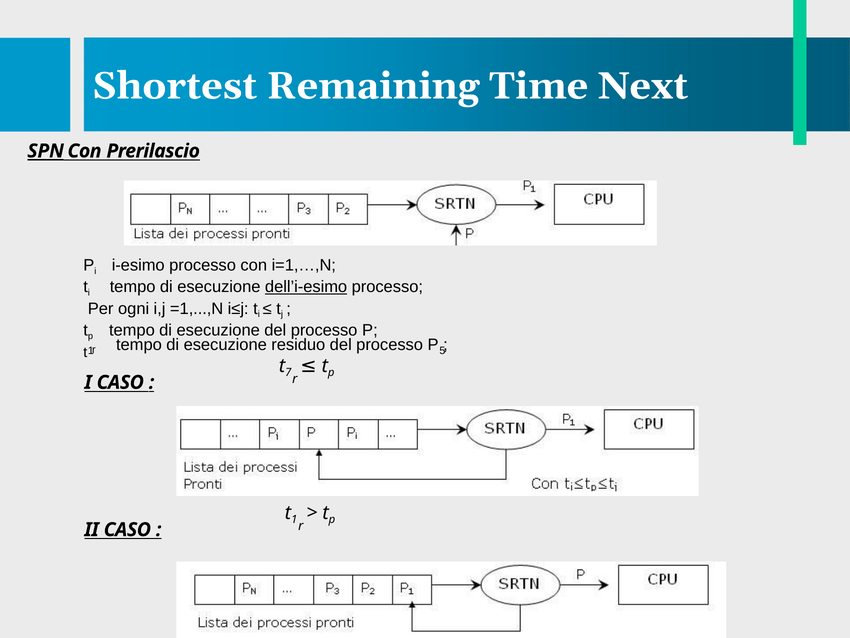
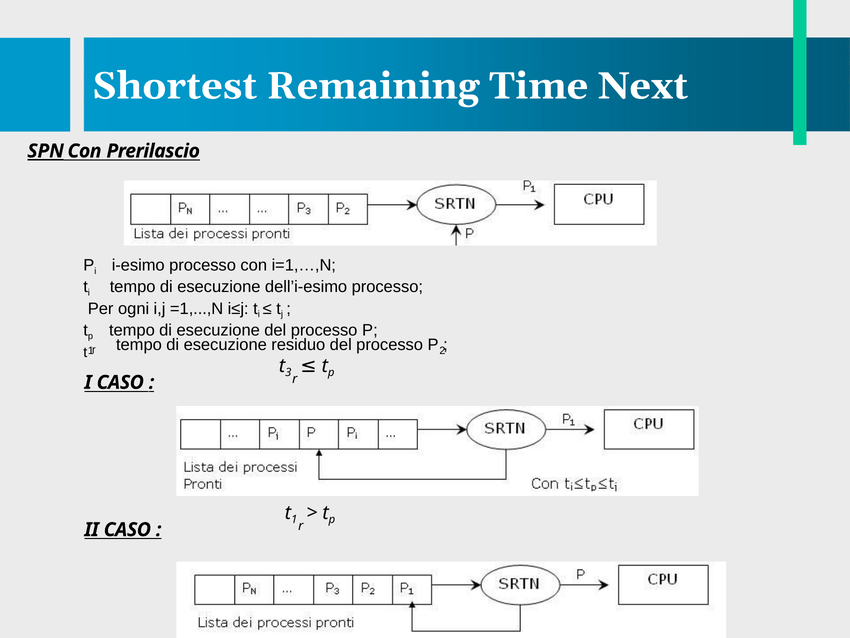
dell’i-esimo underline: present -> none (306, 287)
5: 5 -> 2 (442, 350)
7: 7 -> 3 (288, 372)
